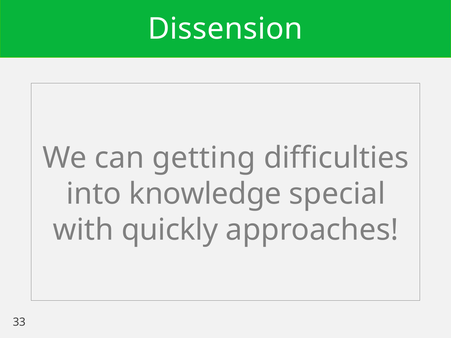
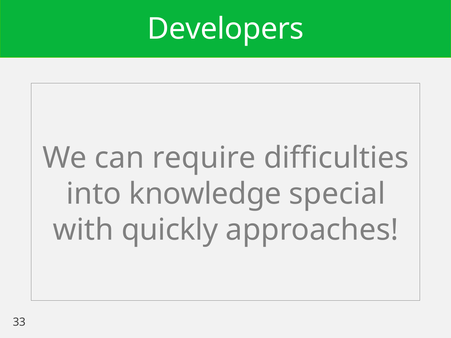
Dissension: Dissension -> Developers (226, 29)
getting: getting -> require (204, 158)
